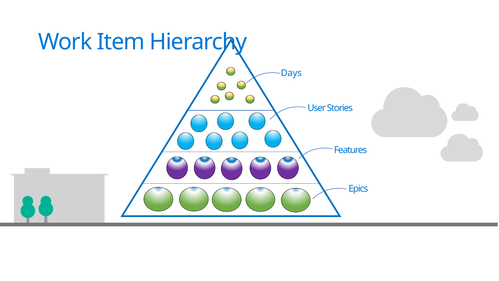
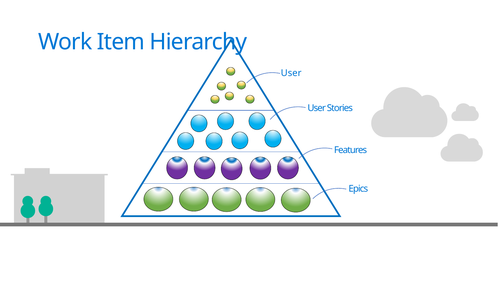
Days: Days -> User (291, 73)
